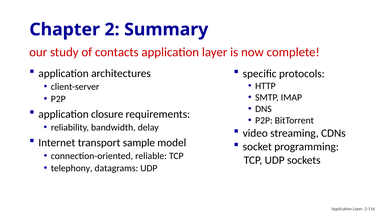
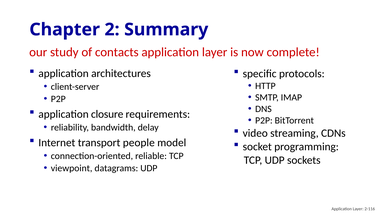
sample: sample -> people (139, 143)
telephony: telephony -> viewpoint (72, 169)
